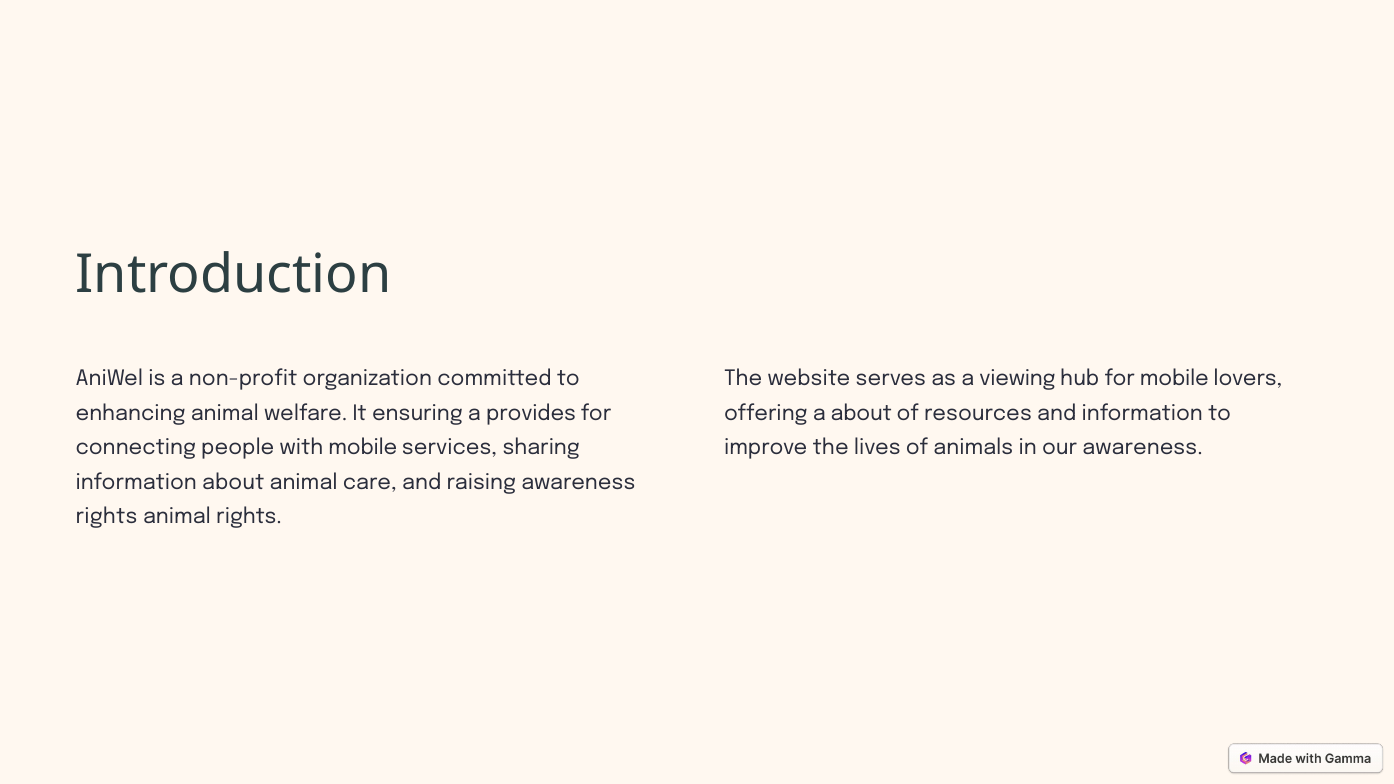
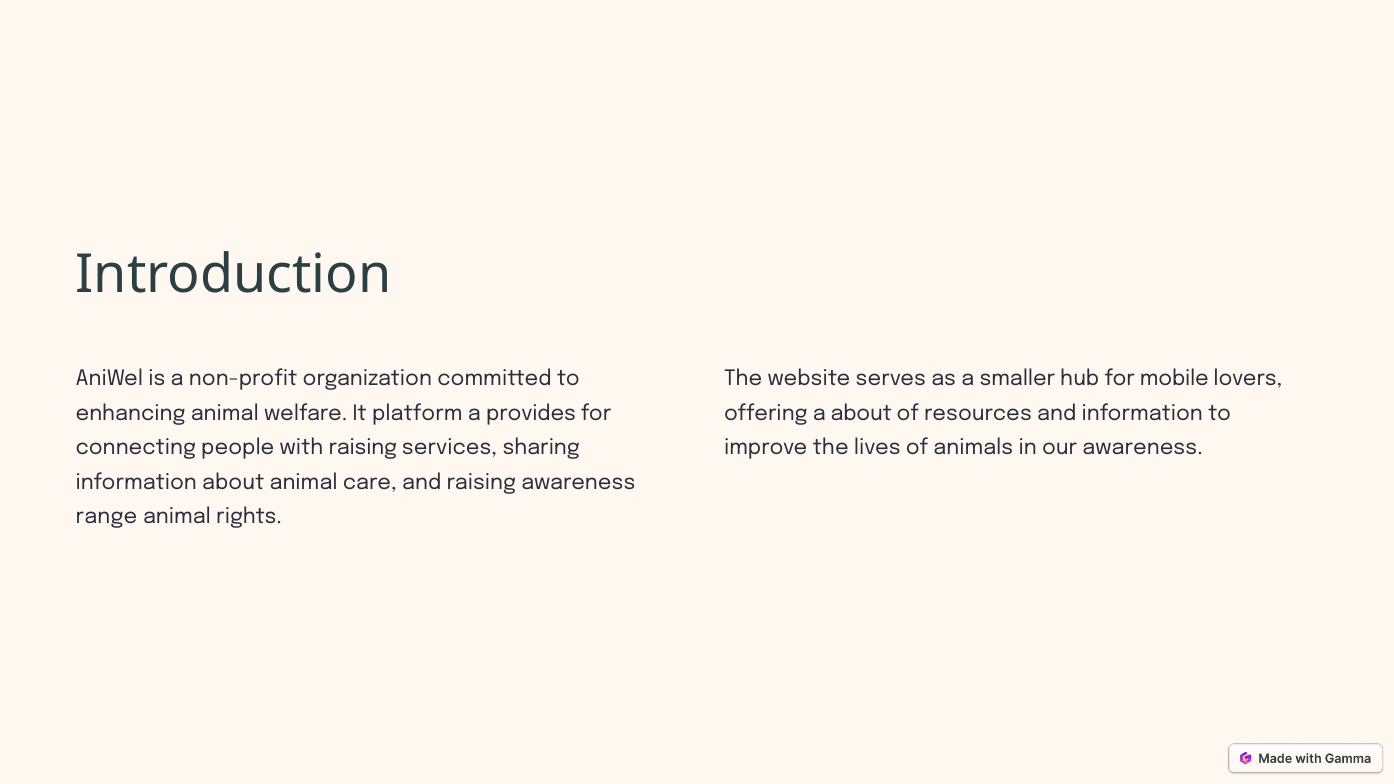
viewing: viewing -> smaller (1017, 379)
ensuring: ensuring -> platform (417, 413)
with mobile: mobile -> raising (363, 448)
rights: rights -> range (107, 517)
